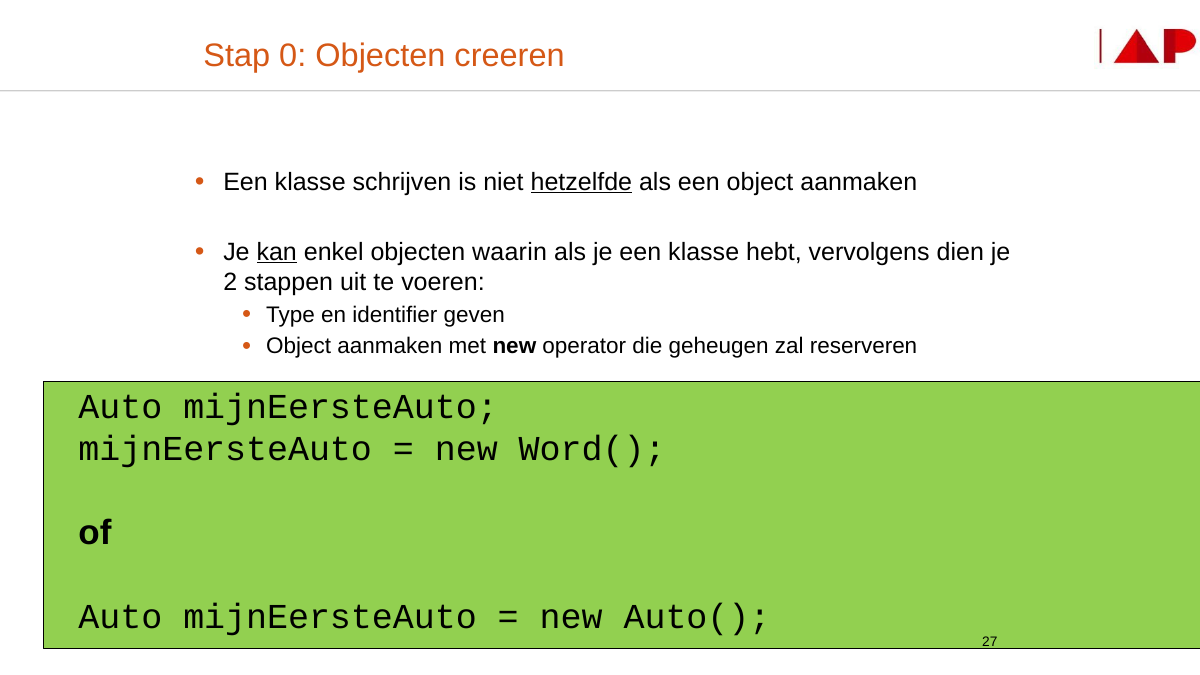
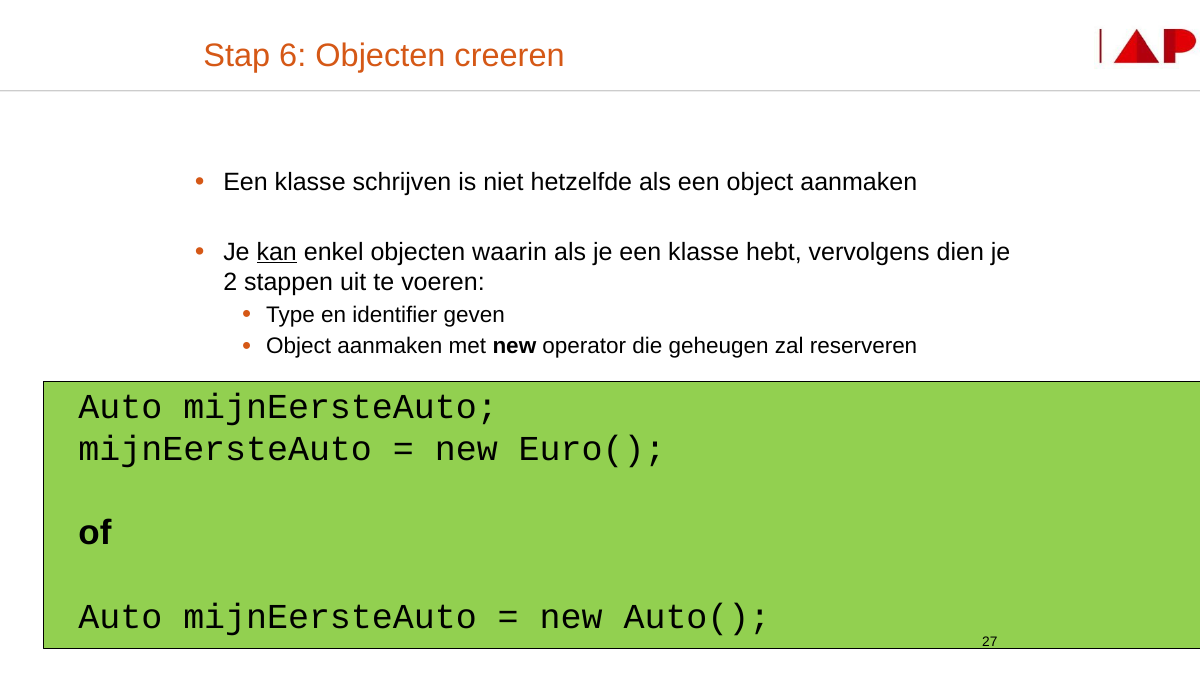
0: 0 -> 6 (293, 56)
hetzelfde underline: present -> none (581, 182)
Word(: Word( -> Euro( (592, 449)
